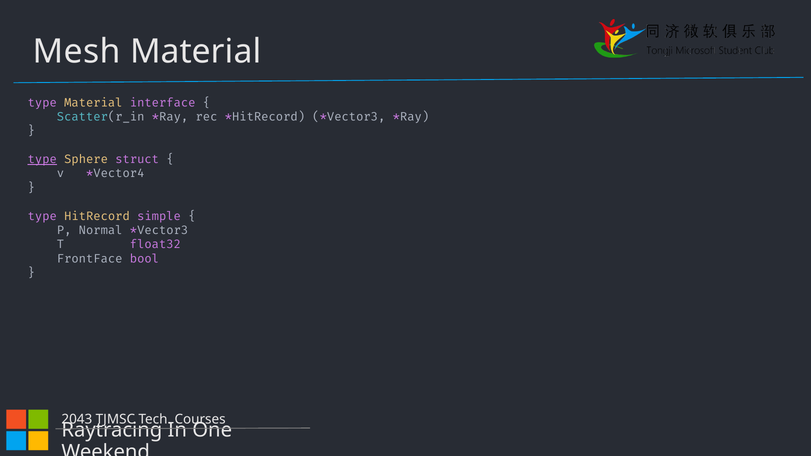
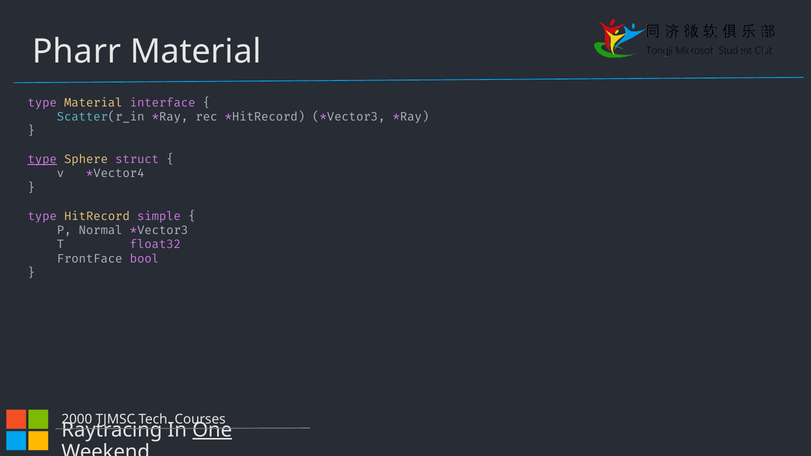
Mesh: Mesh -> Pharr (77, 52)
2043: 2043 -> 2000 (77, 420)
One underline: none -> present (212, 430)
